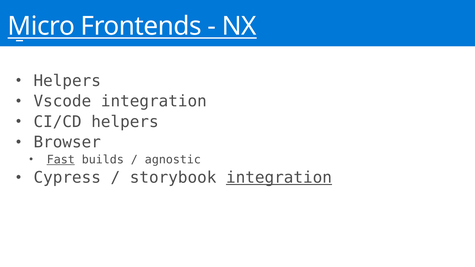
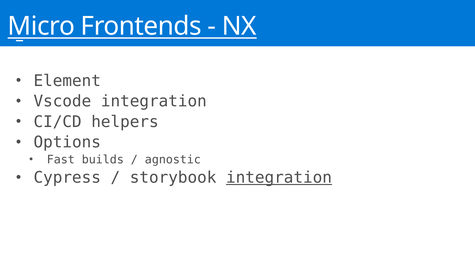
Helpers: Helpers -> Element (67, 81)
Browser: Browser -> Options (67, 142)
Fast underline: present -> none (61, 160)
